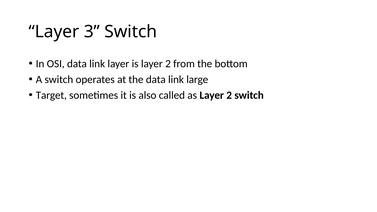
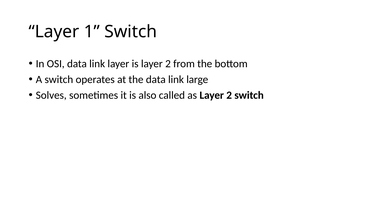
3: 3 -> 1 (92, 32)
Target: Target -> Solves (51, 95)
